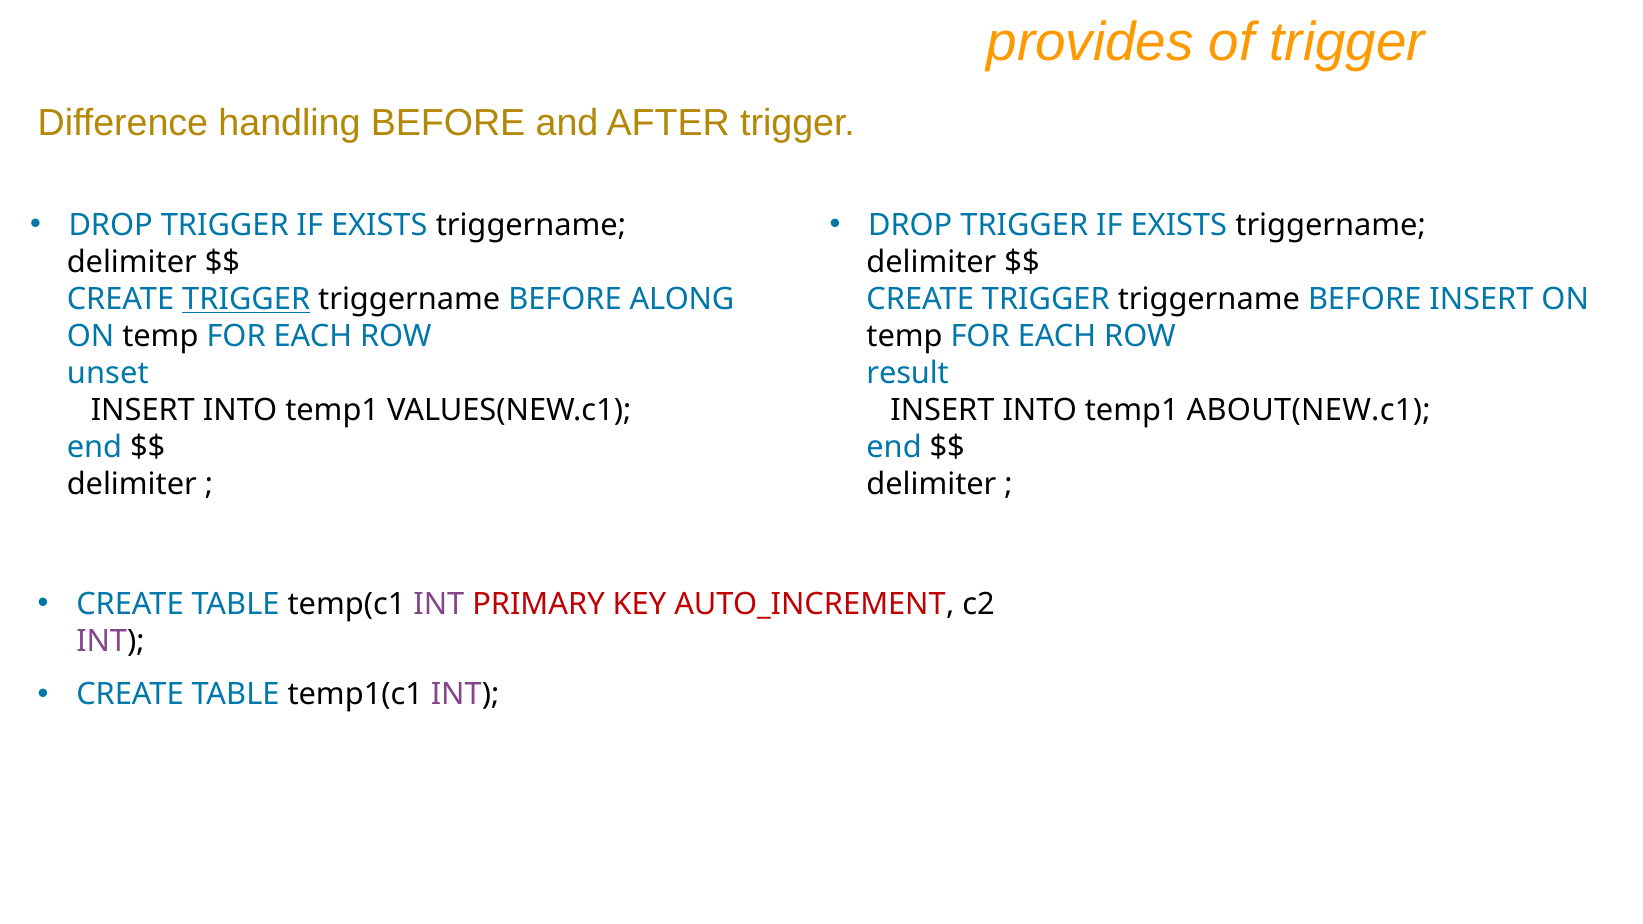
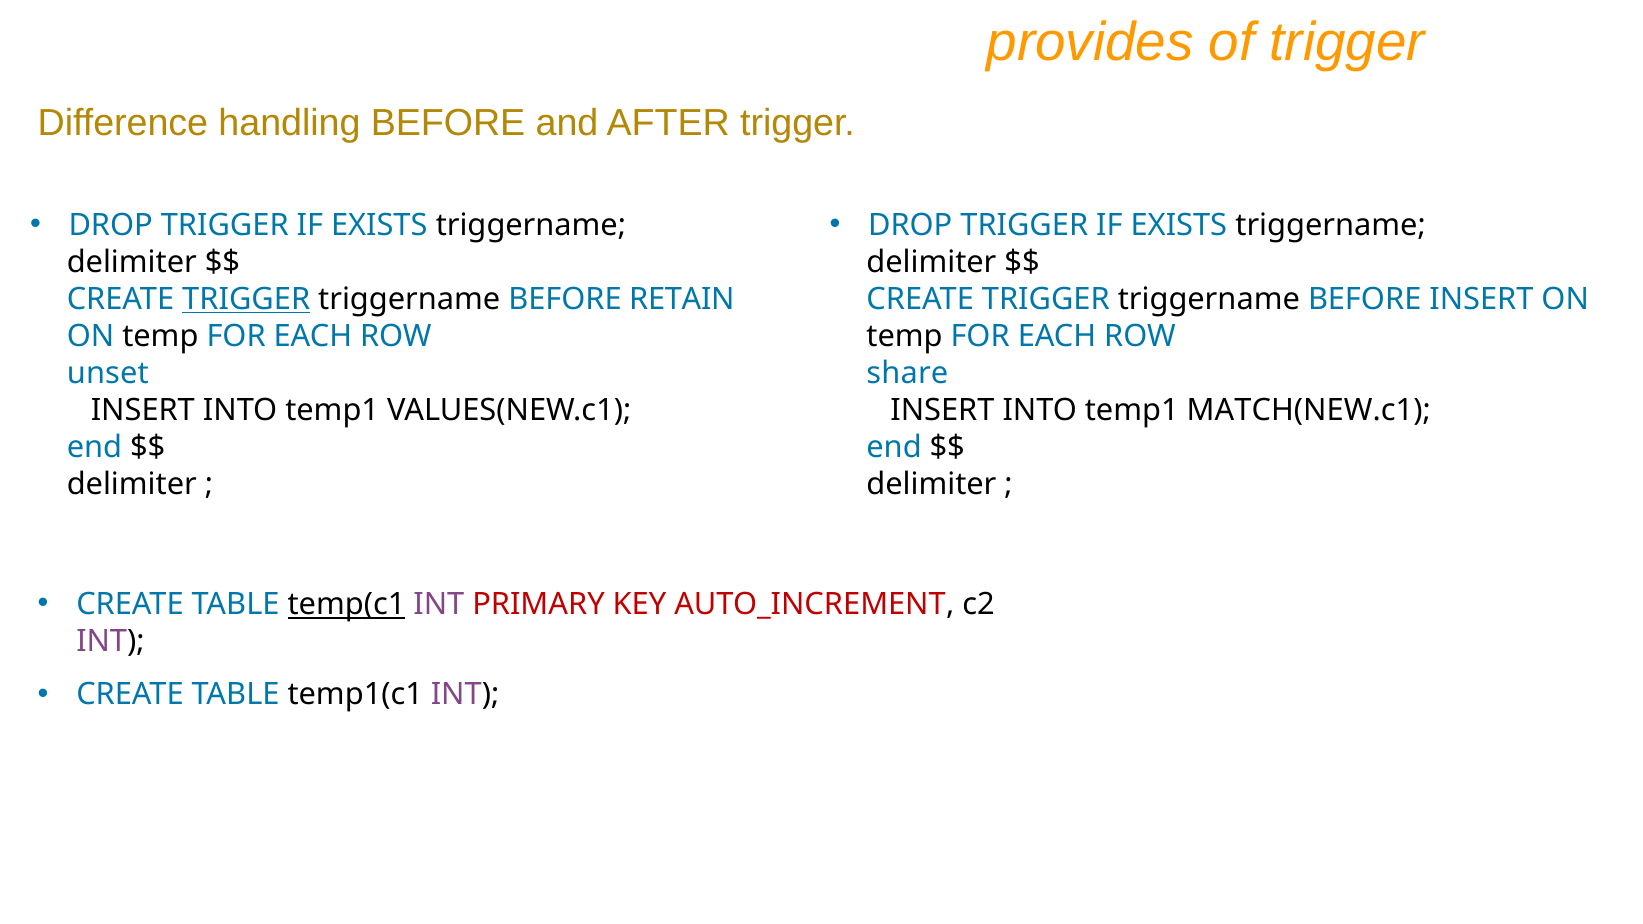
ALONG: ALONG -> RETAIN (682, 299)
result: result -> share (907, 373)
ABOUT(NEW.c1: ABOUT(NEW.c1 -> MATCH(NEW.c1 (1309, 410)
temp(c1 underline: none -> present (346, 605)
